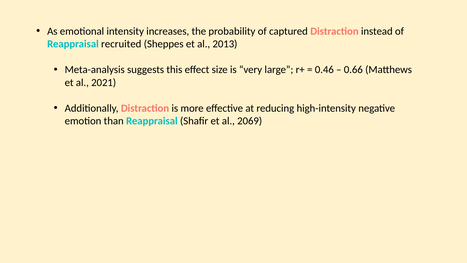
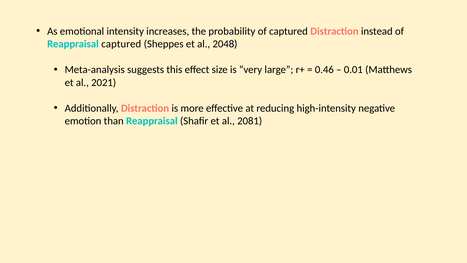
Reappraisal recruited: recruited -> captured (121, 44)
2013: 2013 -> 2048 (225, 44)
0.66: 0.66 -> 0.01 (353, 70)
2069: 2069 -> 2081 (250, 121)
